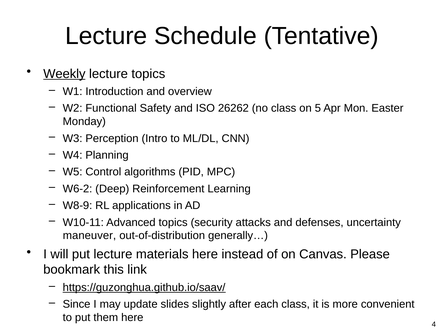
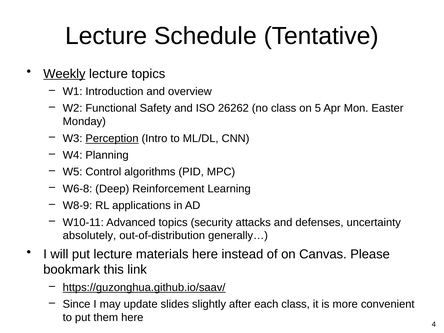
Perception underline: none -> present (112, 138)
W6-2: W6-2 -> W6-8 (78, 189)
maneuver: maneuver -> absolutely (89, 236)
